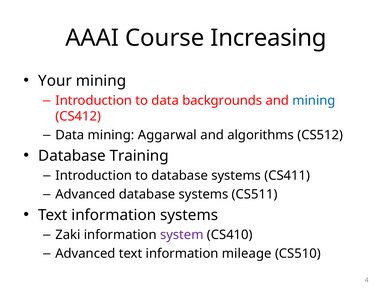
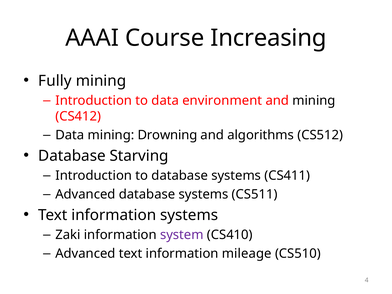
Your: Your -> Fully (55, 81)
backgrounds: backgrounds -> environment (222, 101)
mining colour: blue -> black (314, 101)
Aggarwal: Aggarwal -> Drowning (167, 135)
Training: Training -> Starving (139, 156)
